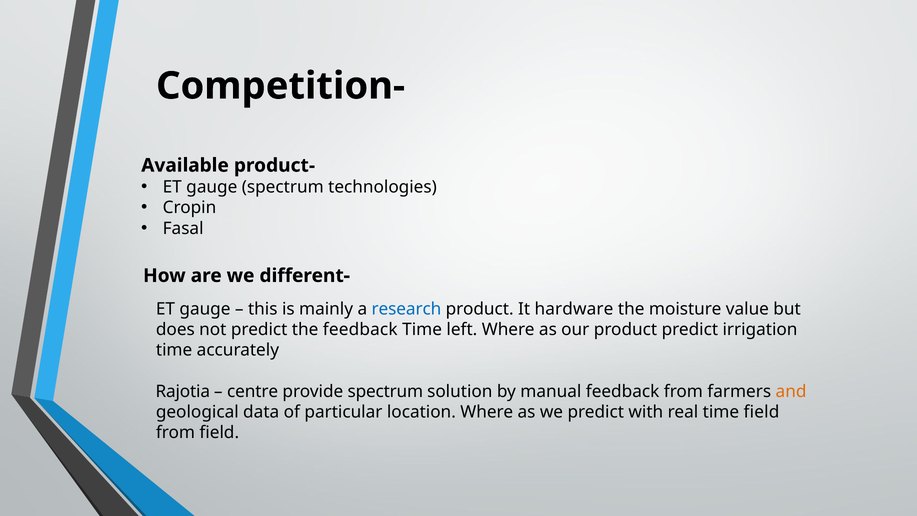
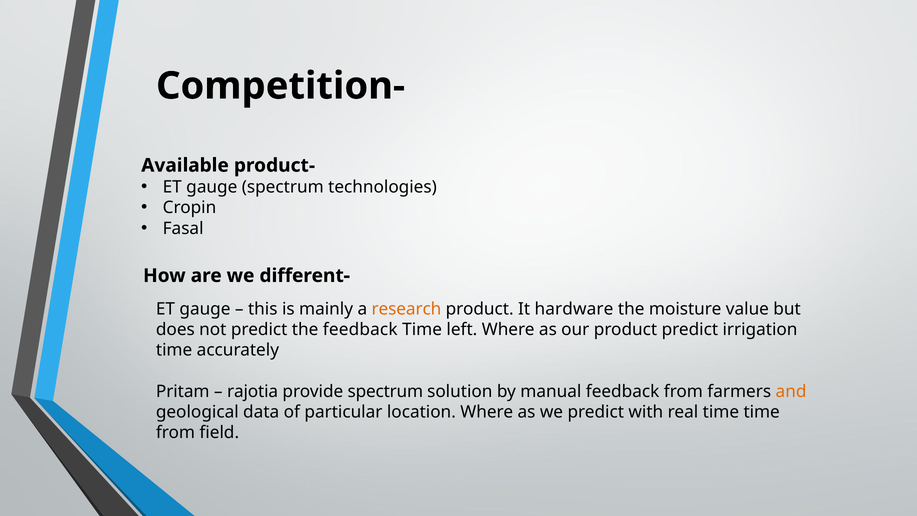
research colour: blue -> orange (406, 309)
Rajotia: Rajotia -> Pritam (183, 391)
centre: centre -> rajotia (253, 391)
time field: field -> time (762, 412)
